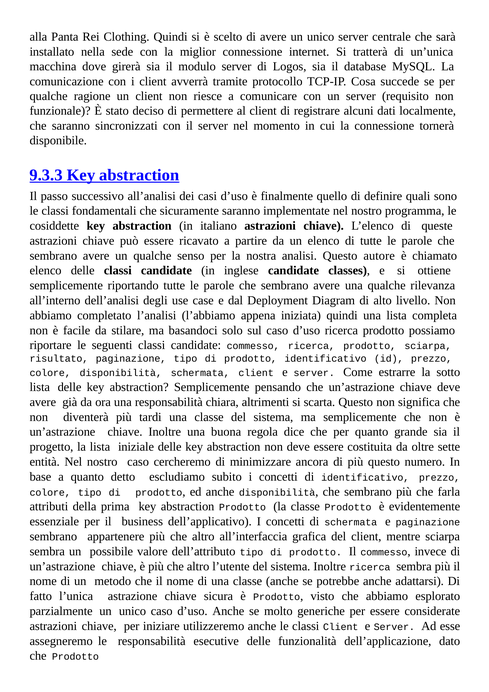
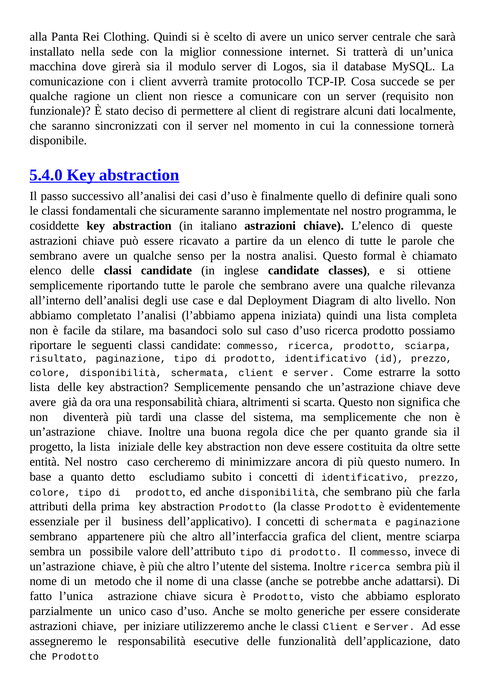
9.3.3: 9.3.3 -> 5.4.0 (46, 175)
autore: autore -> formal (379, 256)
